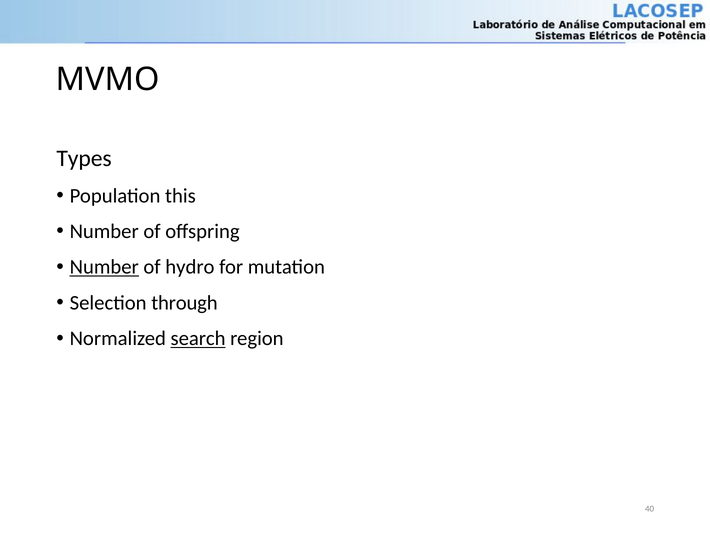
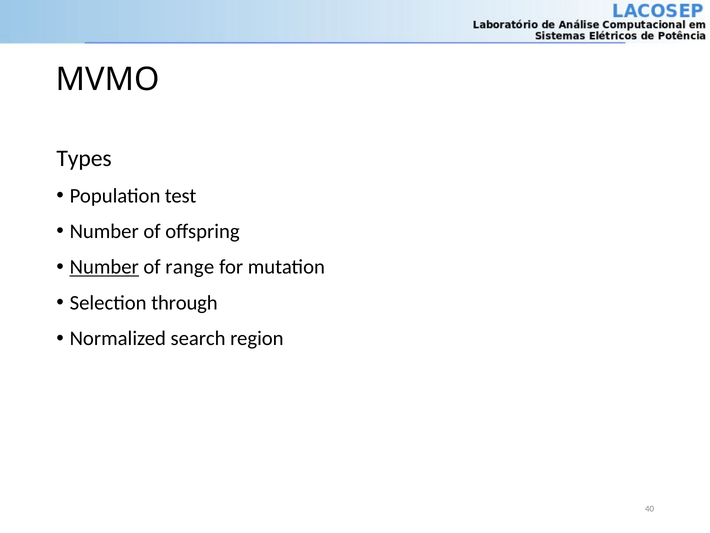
this: this -> test (181, 195)
hydro: hydro -> range (190, 267)
search underline: present -> none (198, 338)
